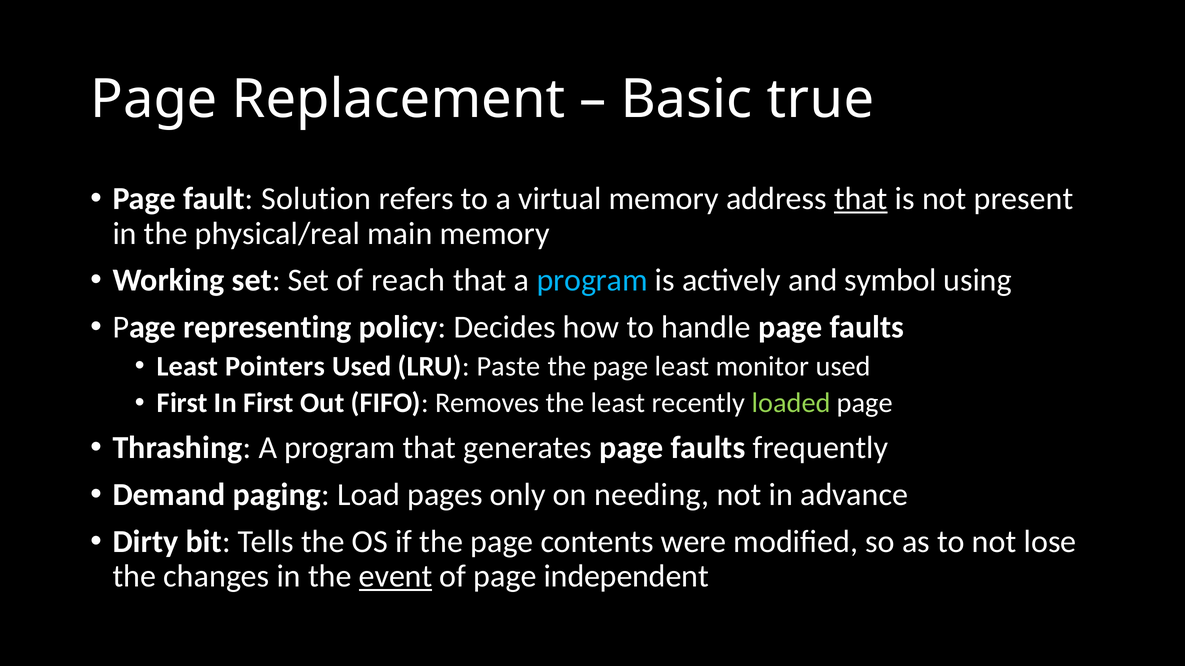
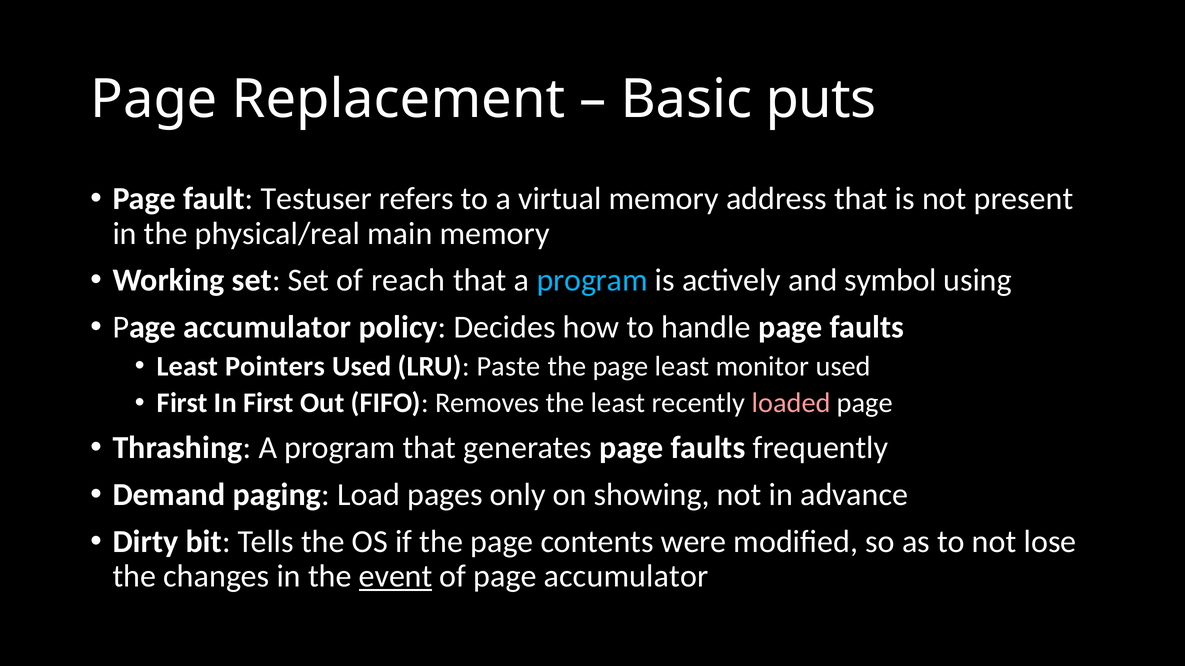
true: true -> puts (821, 100)
Solution: Solution -> Testuser (316, 199)
that underline: present -> none (861, 199)
representing: representing -> accumulator (267, 328)
loaded colour: light green -> pink (791, 403)
needing: needing -> showing (652, 495)
of page independent: independent -> accumulator (626, 577)
